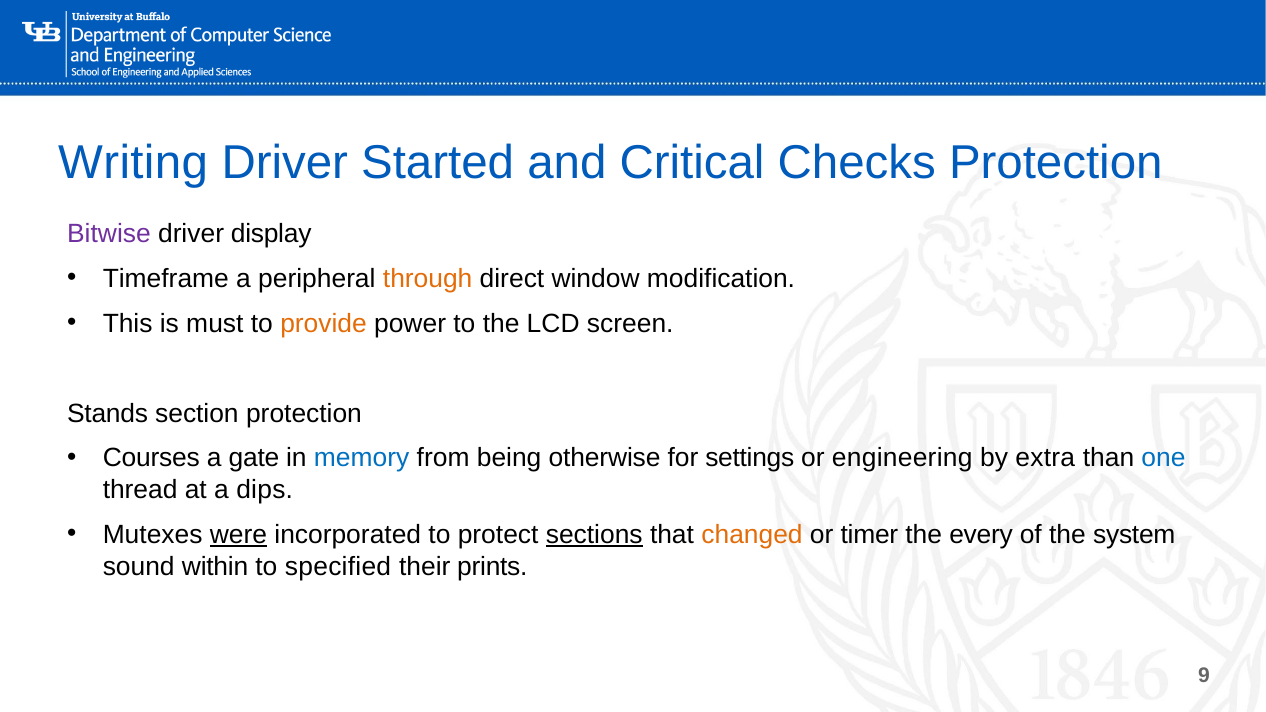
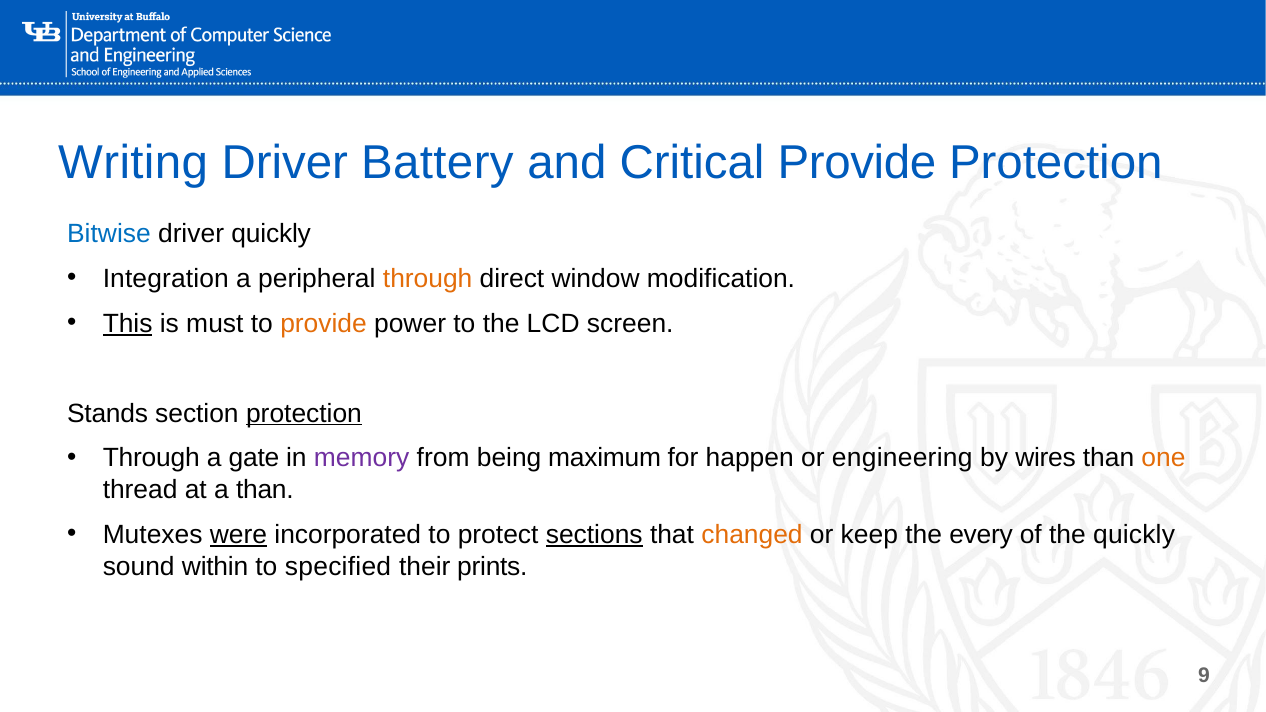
Started: Started -> Battery (437, 163)
Critical Checks: Checks -> Provide (857, 163)
Bitwise colour: purple -> blue (109, 234)
driver display: display -> quickly (271, 234)
Timeframe: Timeframe -> Integration (166, 279)
This underline: none -> present (128, 324)
protection underline: none -> present (304, 413)
Courses: Courses -> Through (151, 458)
memory colour: blue -> purple (362, 458)
otherwise: otherwise -> maximum (605, 458)
settings: settings -> happen (750, 458)
extra: extra -> wires (1046, 458)
one colour: blue -> orange (1163, 458)
a dips: dips -> than (265, 490)
timer: timer -> keep (869, 535)
the system: system -> quickly (1134, 535)
